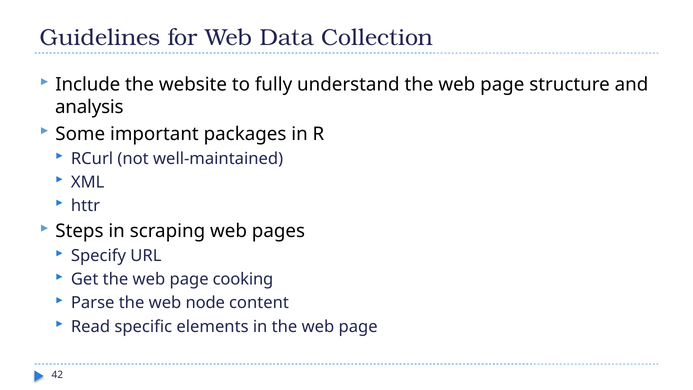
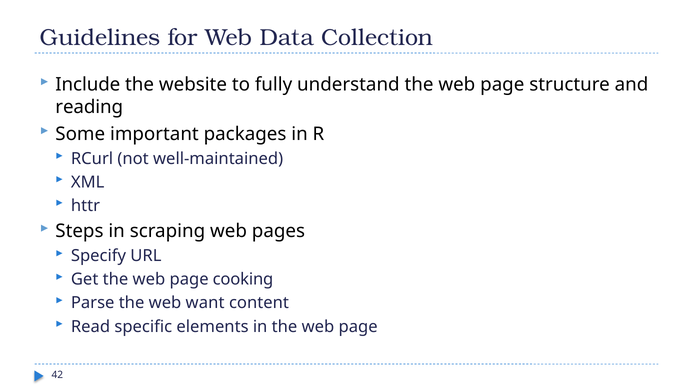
analysis: analysis -> reading (89, 107)
node: node -> want (205, 303)
